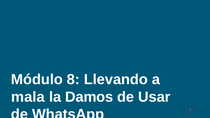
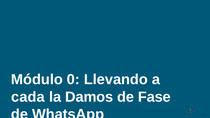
8: 8 -> 0 (73, 79)
mala: mala -> cada (28, 97)
Usar: Usar -> Fase (154, 97)
